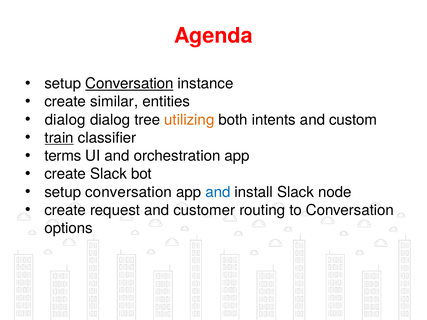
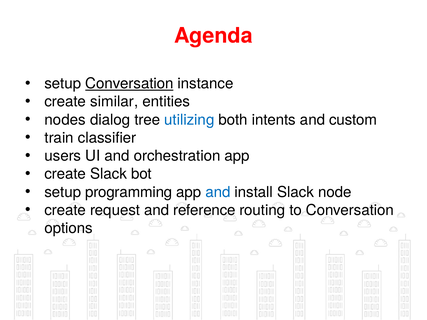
dialog: dialog -> nodes (65, 120)
utilizing colour: orange -> blue (189, 120)
train underline: present -> none (59, 138)
terms: terms -> users (63, 156)
conversation: conversation -> programming (129, 192)
customer: customer -> reference (204, 210)
